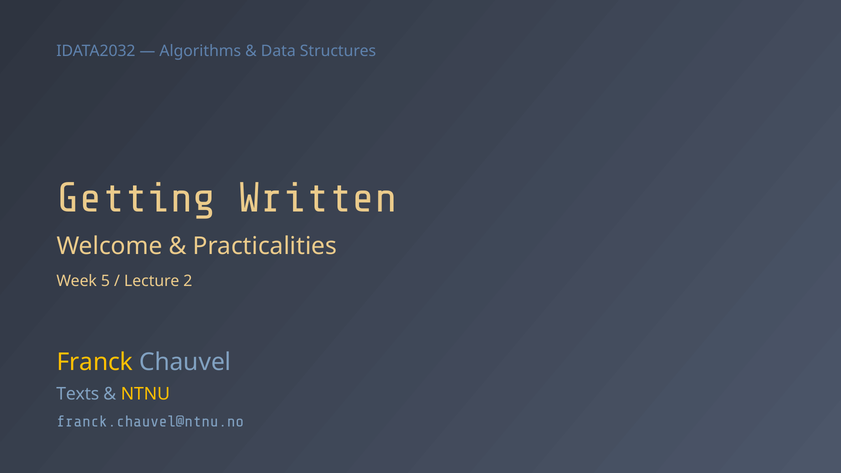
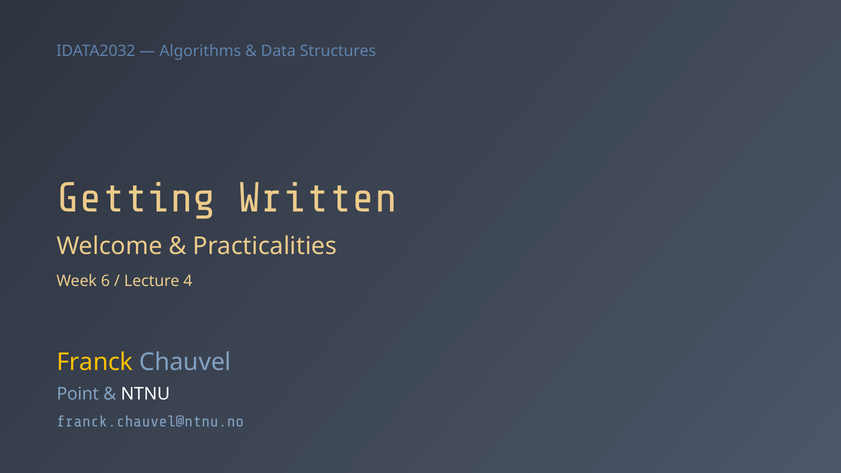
5: 5 -> 6 (105, 281)
2: 2 -> 4 (188, 281)
Texts: Texts -> Point (78, 394)
NTNU colour: yellow -> white (145, 394)
